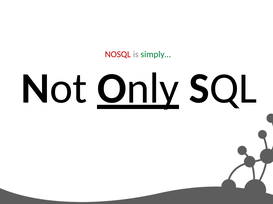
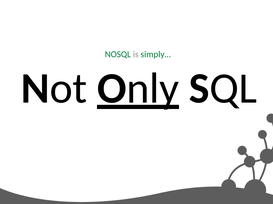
NOSQL colour: red -> green (118, 54)
